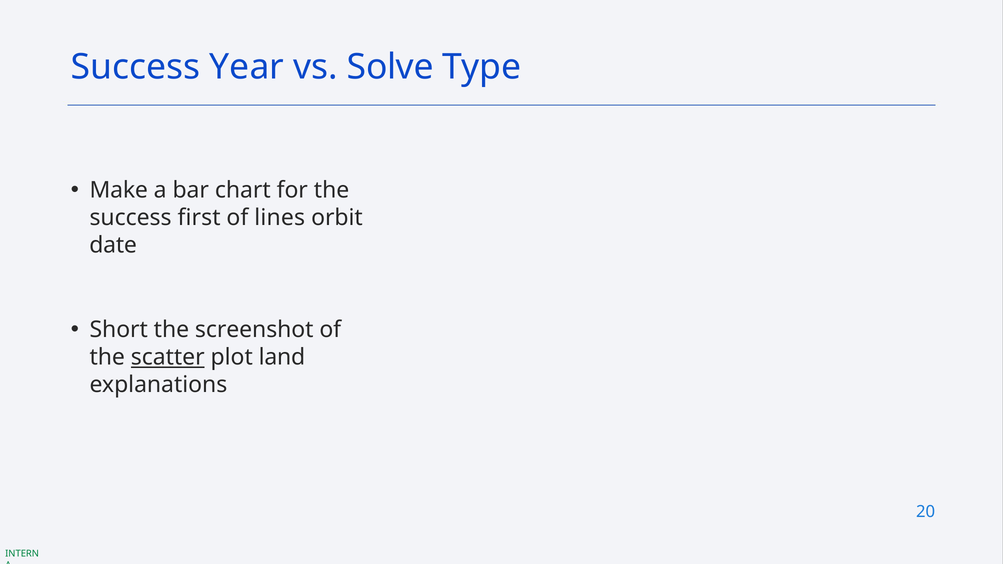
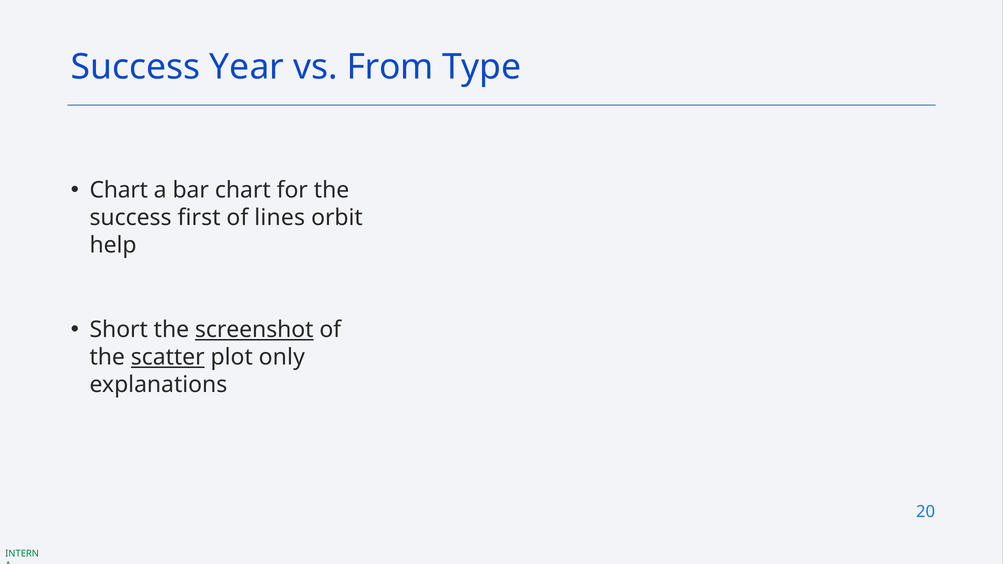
Solve: Solve -> From (390, 67)
Make: Make -> Chart (119, 190)
date: date -> help (113, 245)
screenshot underline: none -> present (254, 330)
land: land -> only (282, 357)
